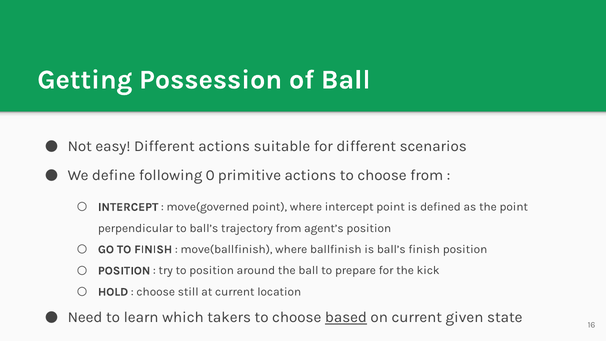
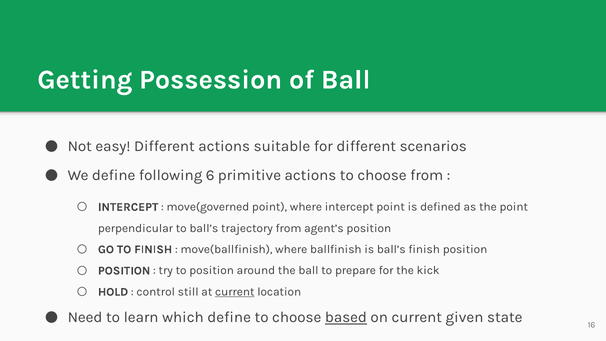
0: 0 -> 6 (210, 175)
choose: choose -> control (156, 292)
current underline: none -> present (235, 292)
which takers: takers -> define (229, 317)
